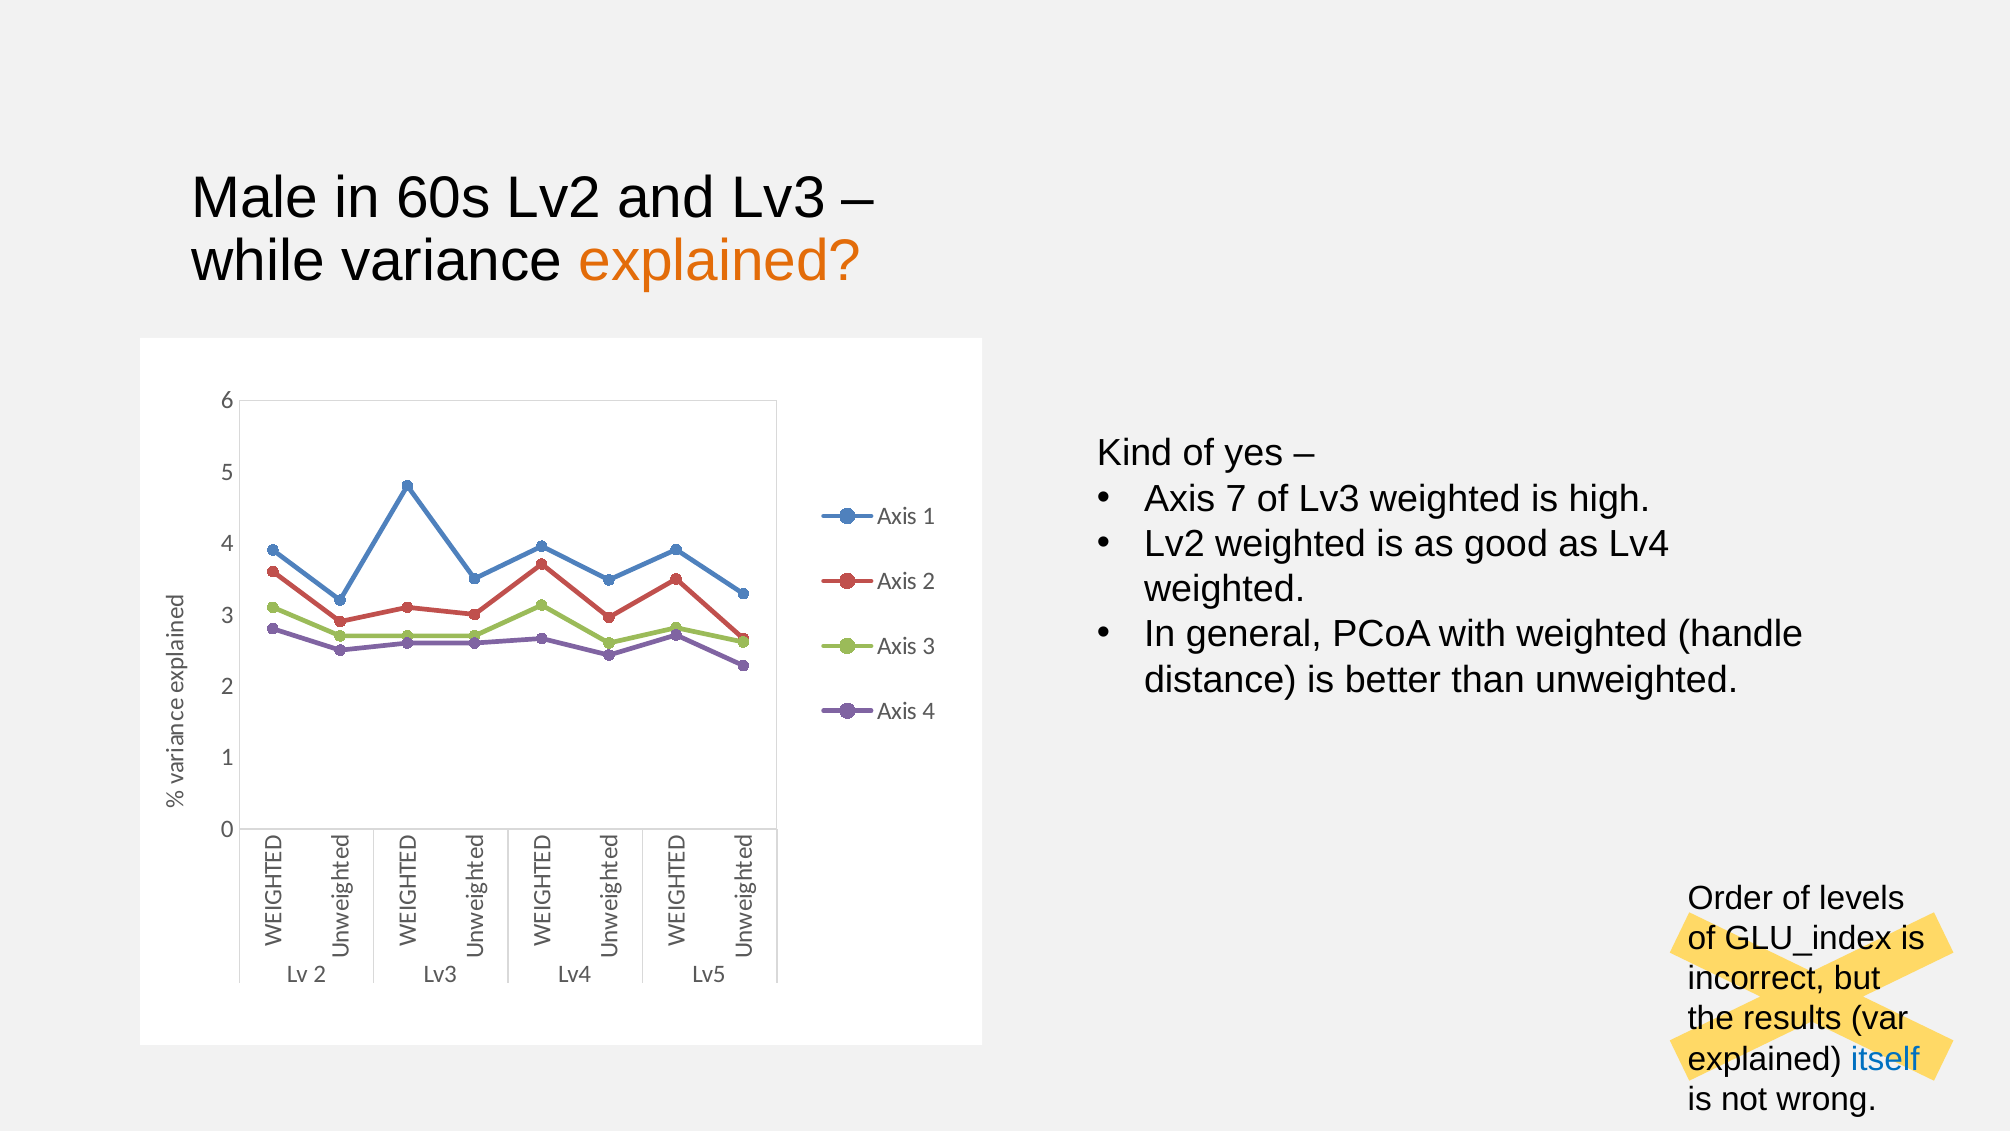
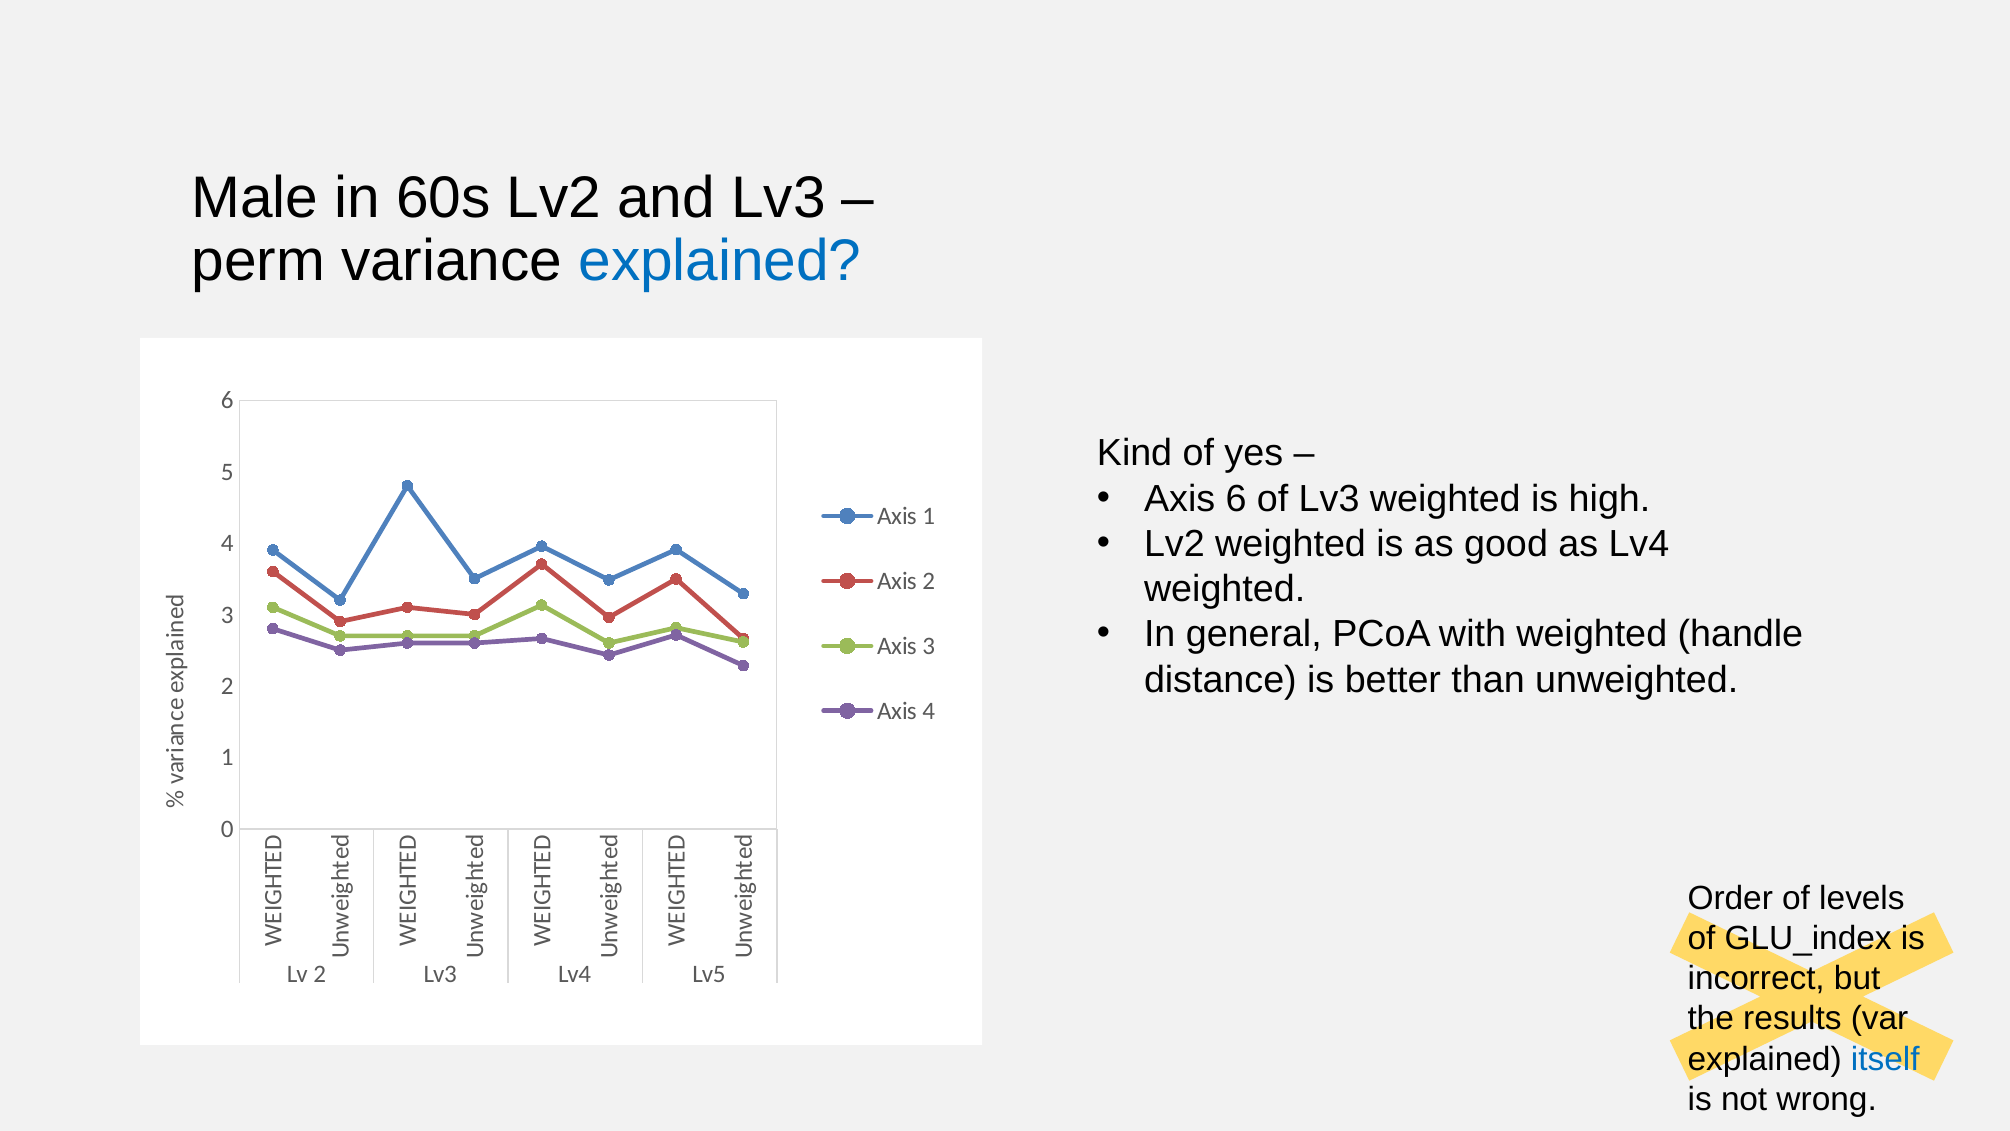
while: while -> perm (258, 261)
explained colour: orange -> blue (720, 261)
Axis 7: 7 -> 6 (1236, 499)
